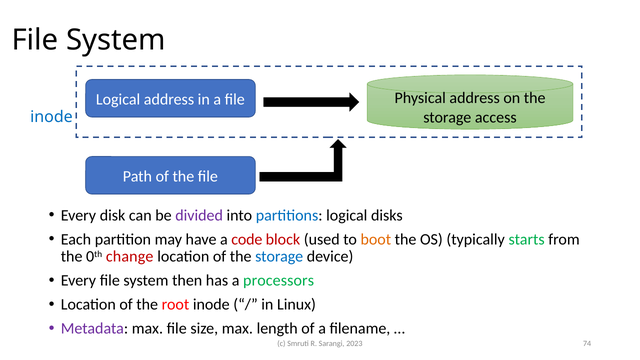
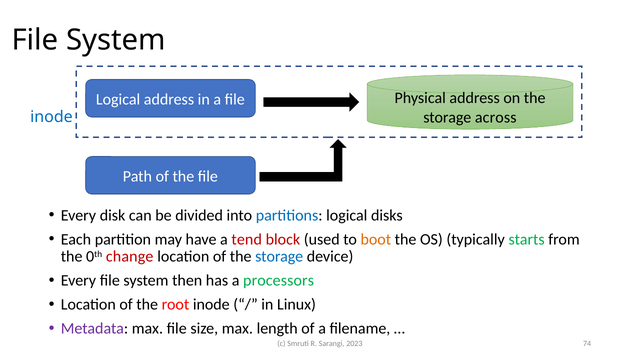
access: access -> across (496, 117)
divided colour: purple -> black (199, 215)
code: code -> tend (247, 239)
